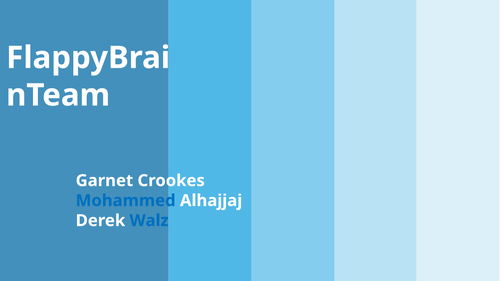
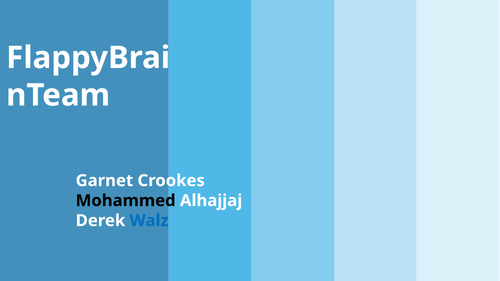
Mohammed colour: blue -> black (126, 201)
